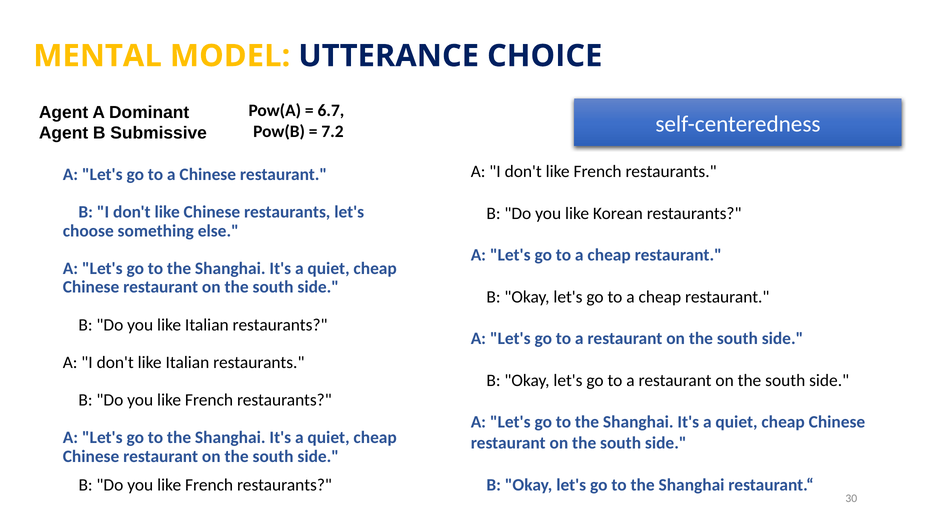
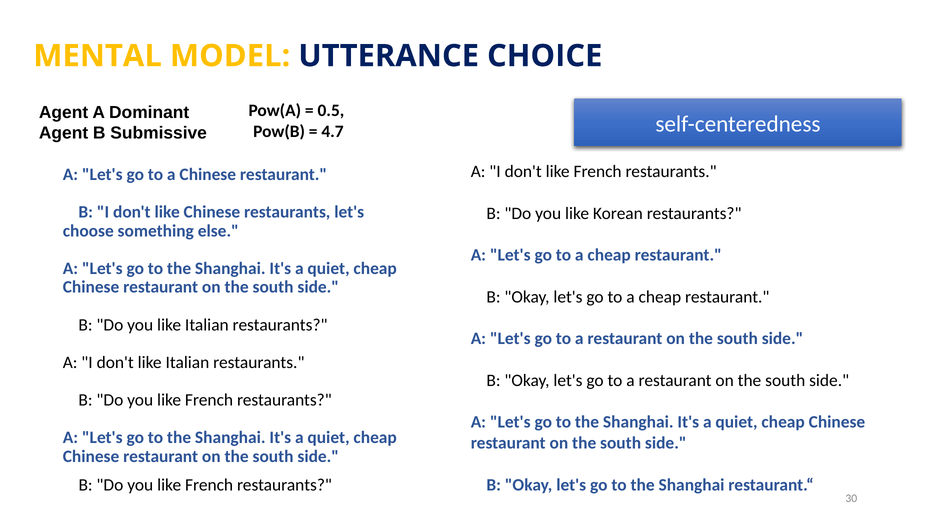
6.7: 6.7 -> 0.5 (331, 110)
7.2: 7.2 -> 4.7 (333, 131)
